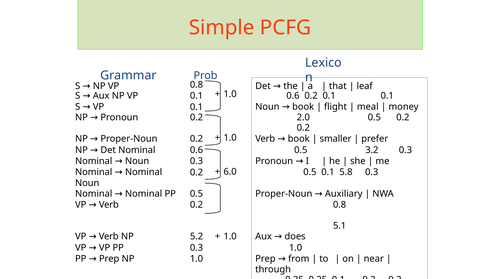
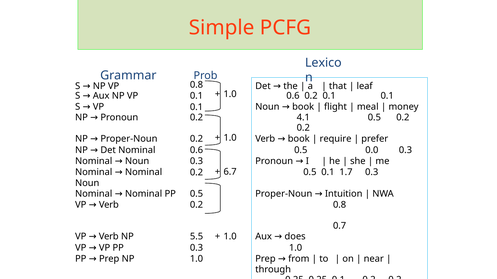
2.0: 2.0 -> 4.1 (303, 118)
smaller: smaller -> require (336, 139)
3.2: 3.2 -> 0.0 (372, 150)
6.0: 6.0 -> 6.7 (230, 172)
5.8: 5.8 -> 1.7 (346, 173)
Auxiliary: Auxiliary -> Intuition (344, 194)
5.1: 5.1 -> 0.7 (340, 226)
5.2: 5.2 -> 5.5 (197, 237)
